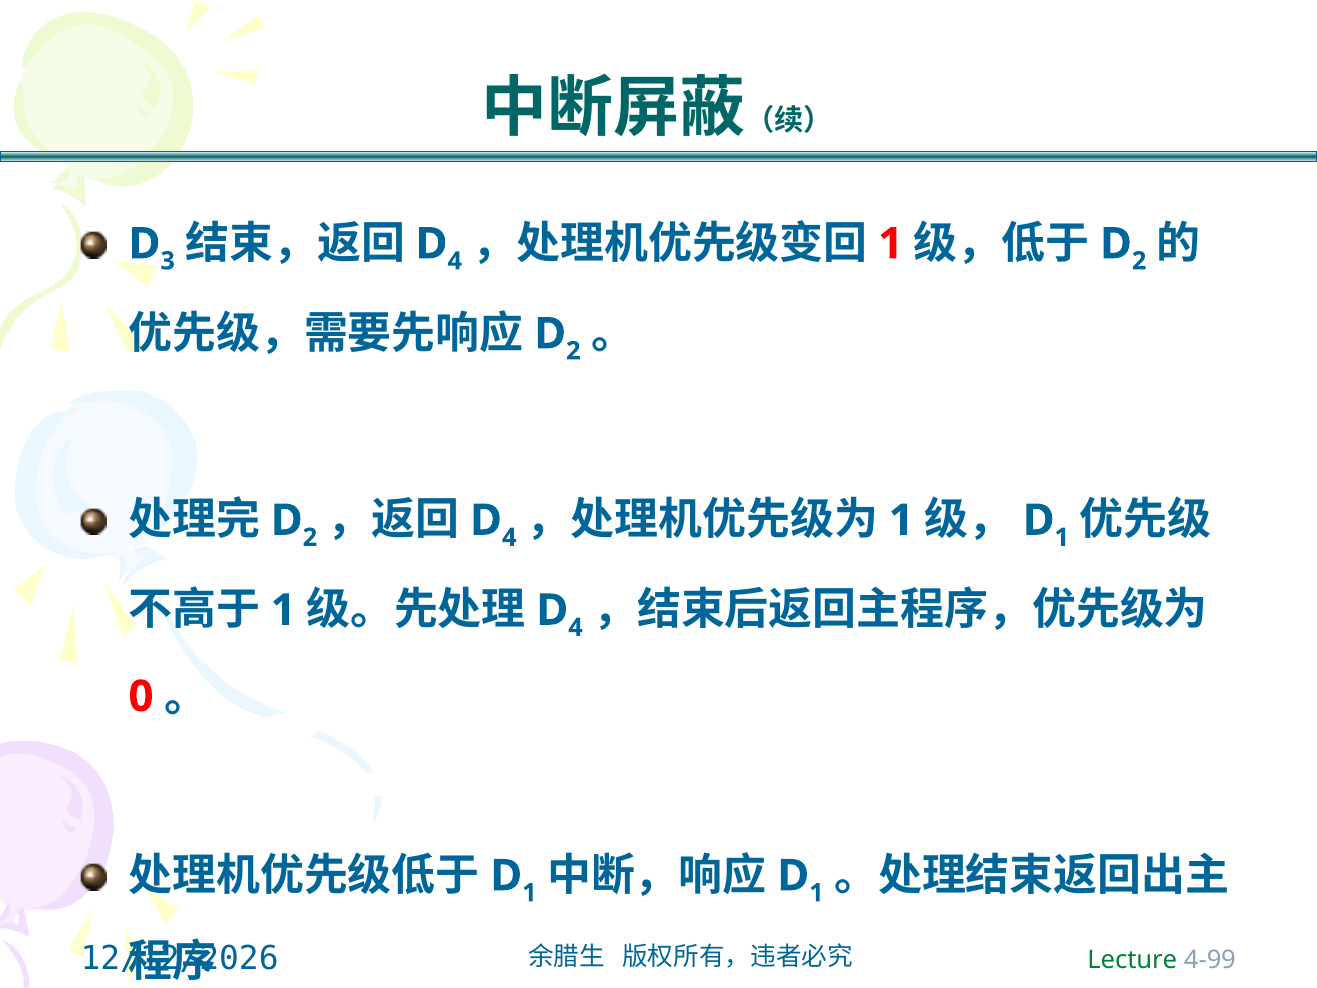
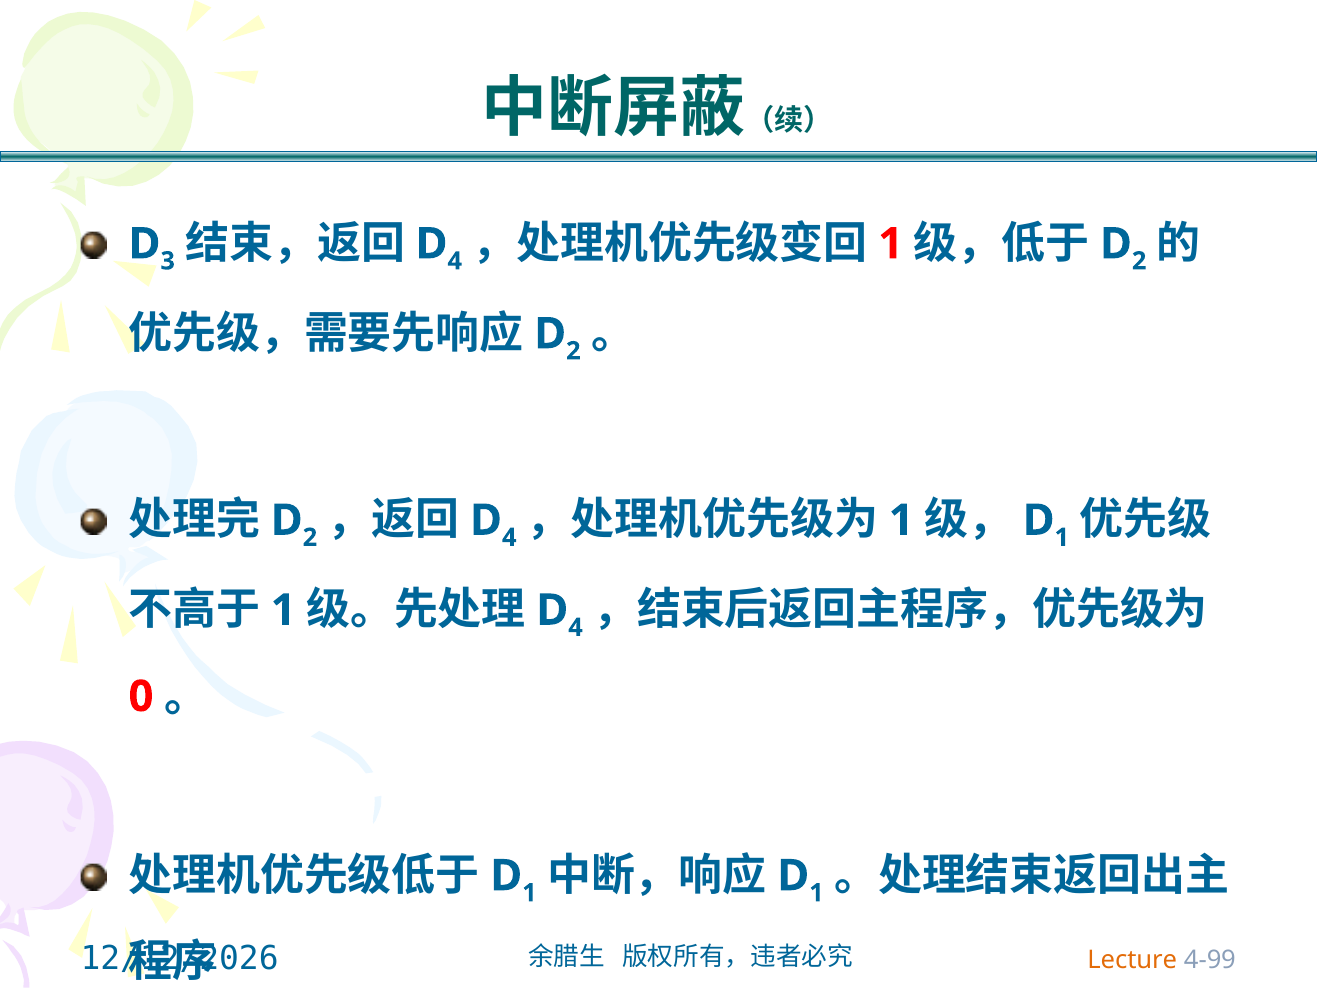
Lecture colour: green -> orange (1132, 960)
